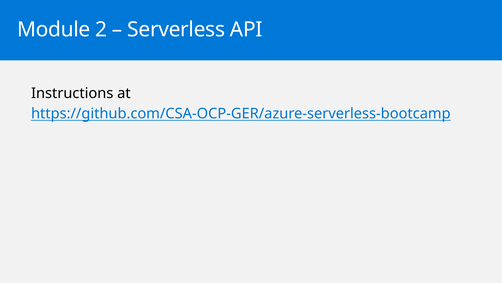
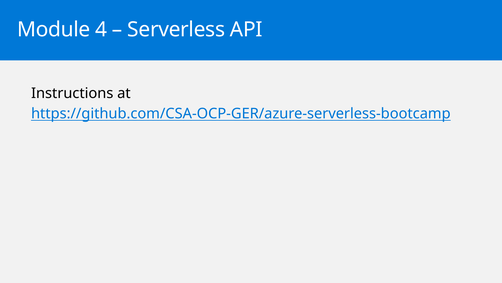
2: 2 -> 4 (101, 30)
